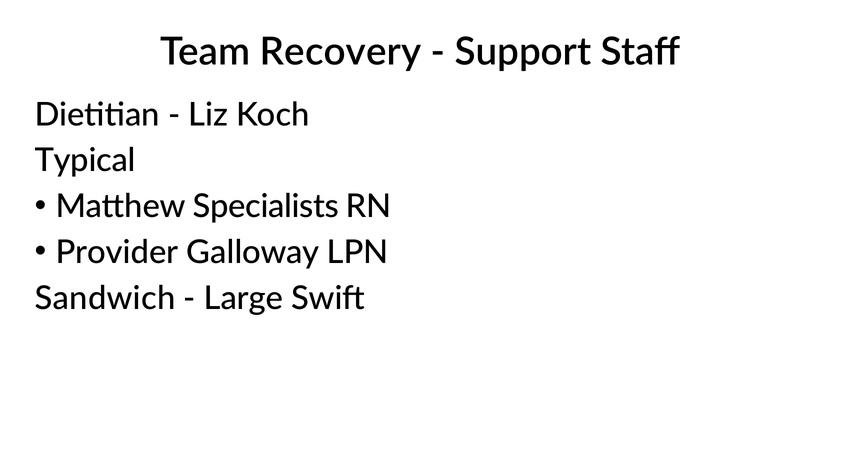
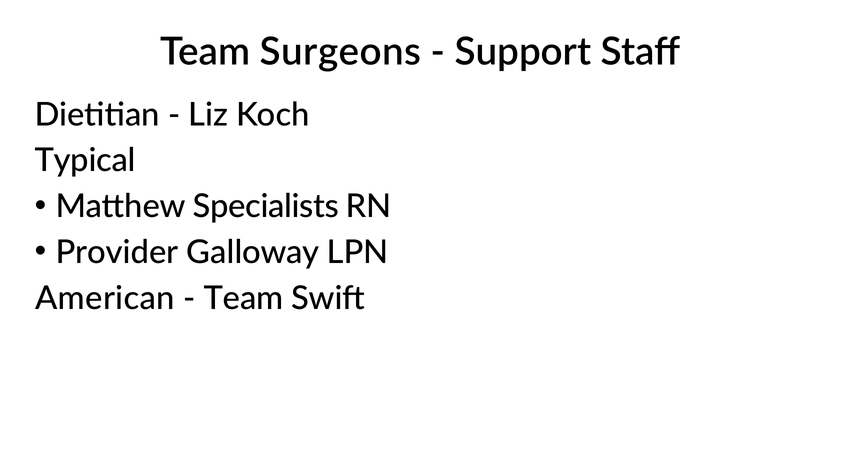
Recovery: Recovery -> Surgeons (340, 52)
Sandwich: Sandwich -> American (105, 298)
Large: Large -> Team (244, 298)
